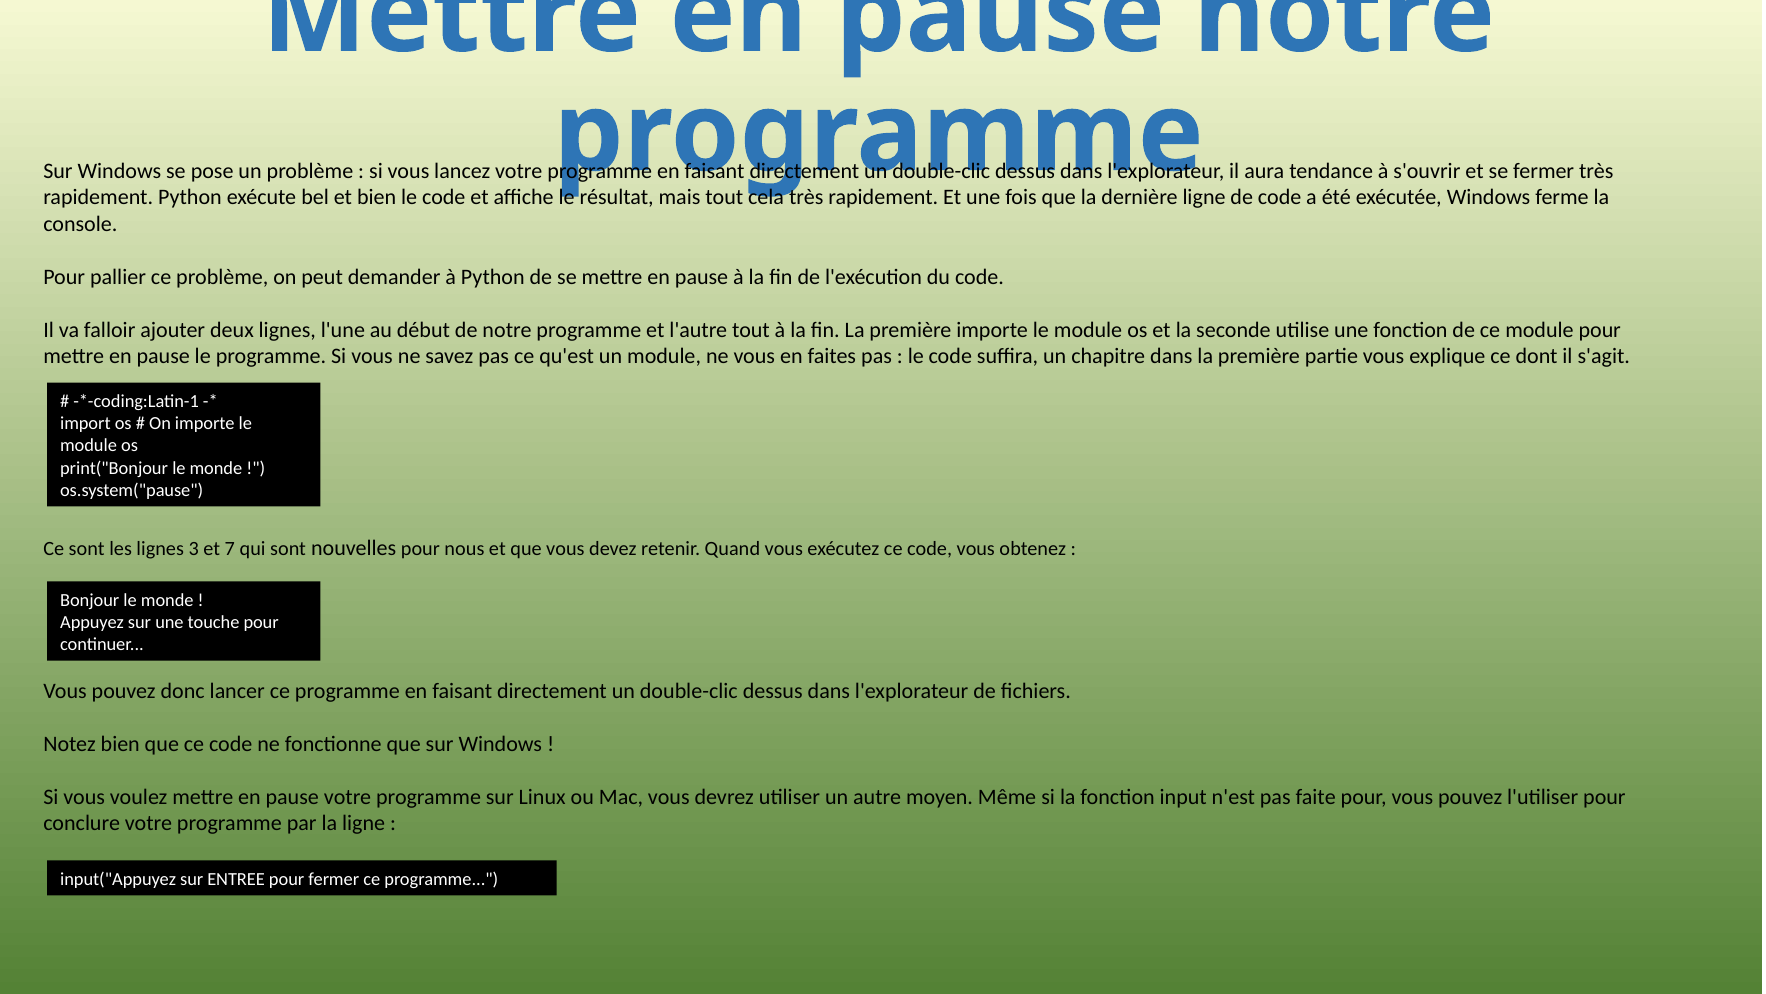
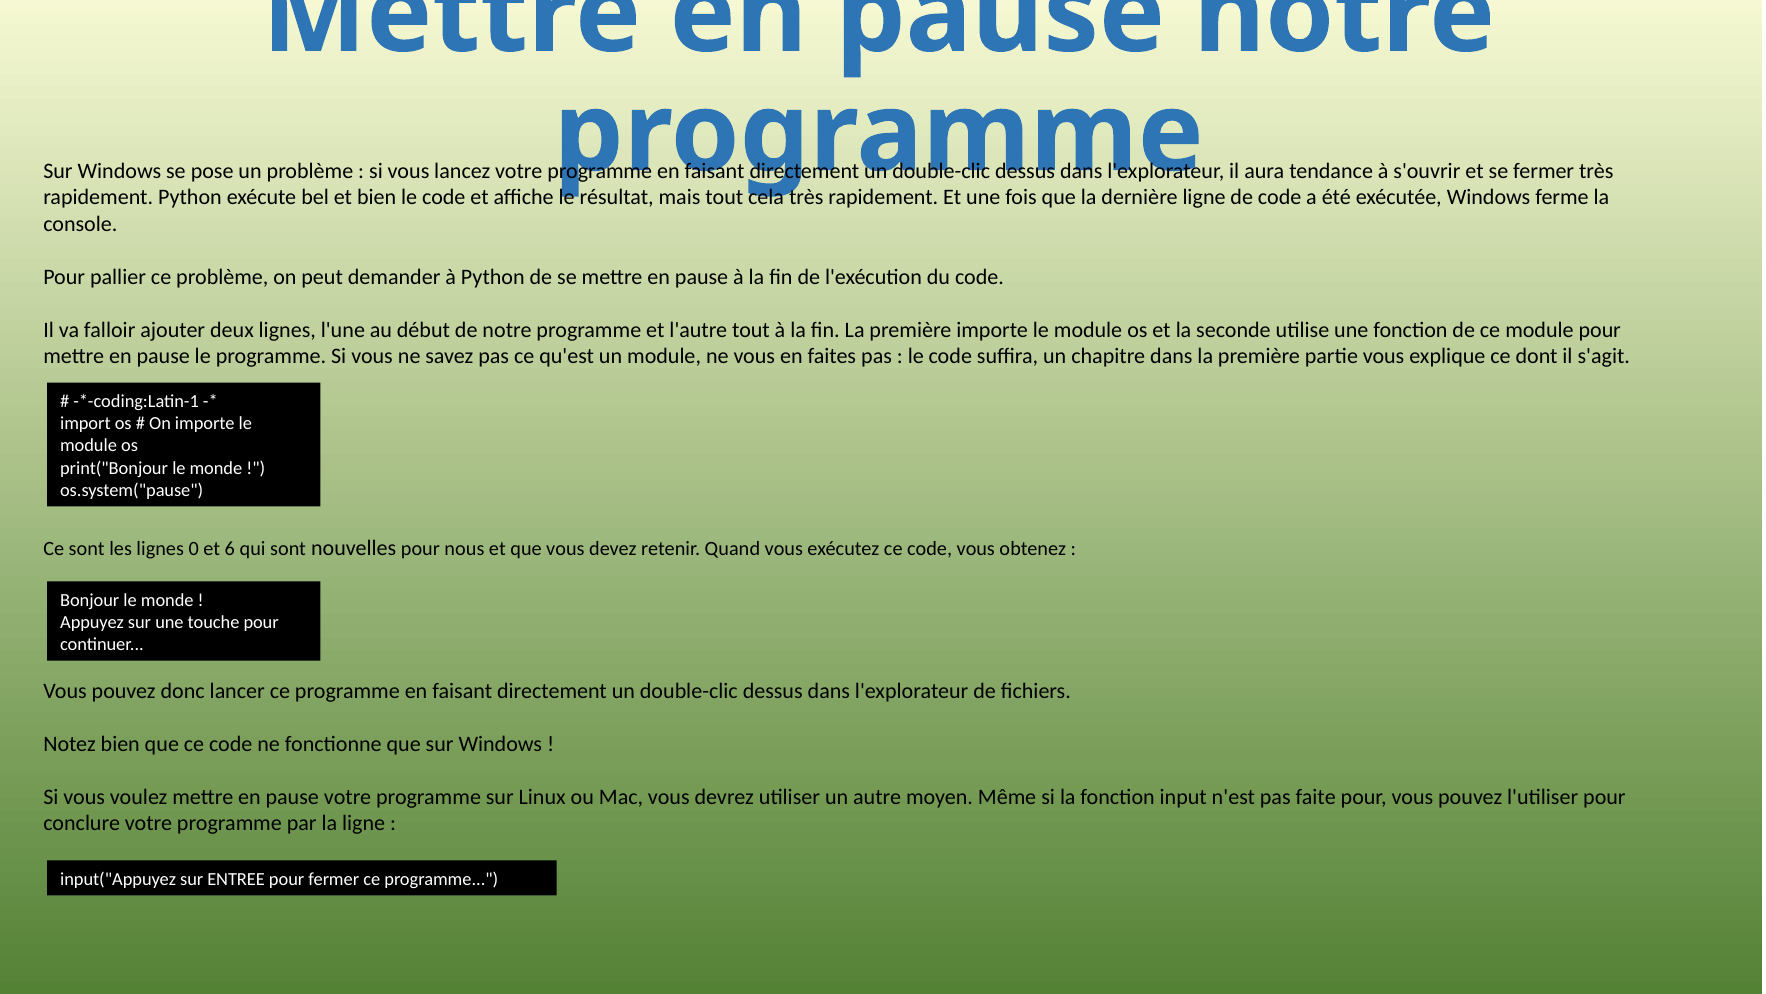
3: 3 -> 0 (194, 549)
7: 7 -> 6 (230, 549)
